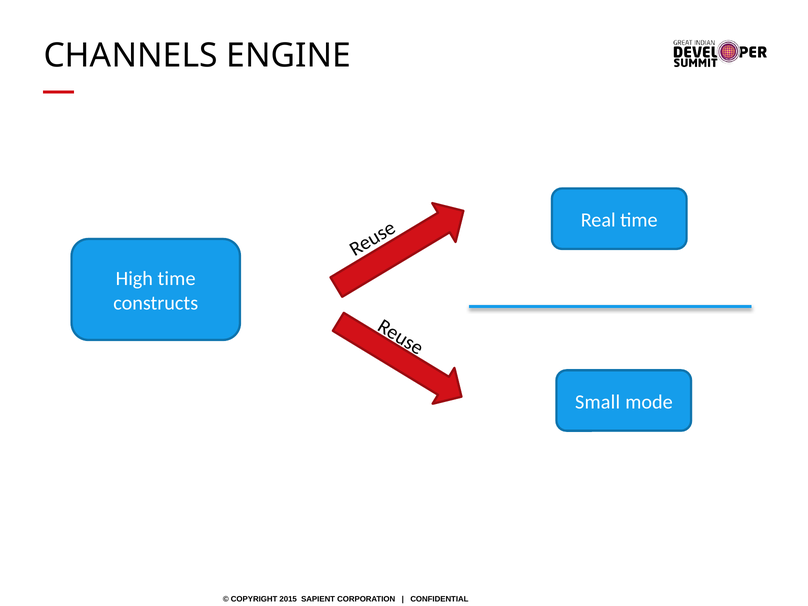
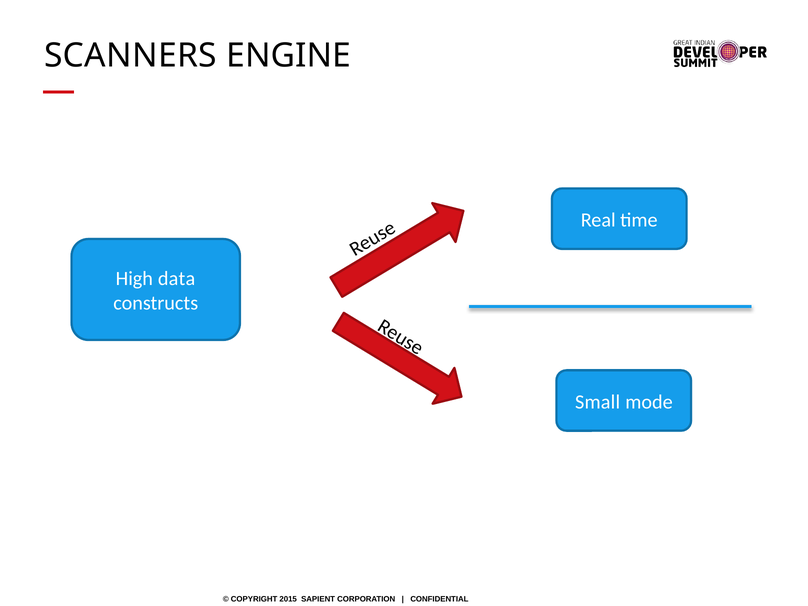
CHANNELS: CHANNELS -> SCANNERS (131, 56)
High time: time -> data (177, 279)
